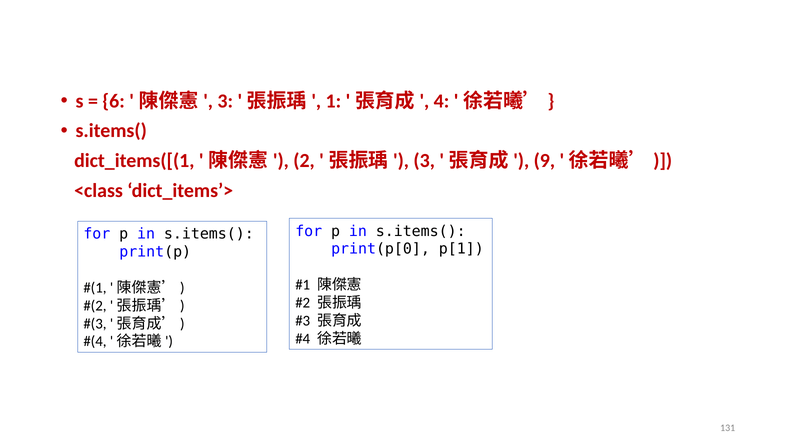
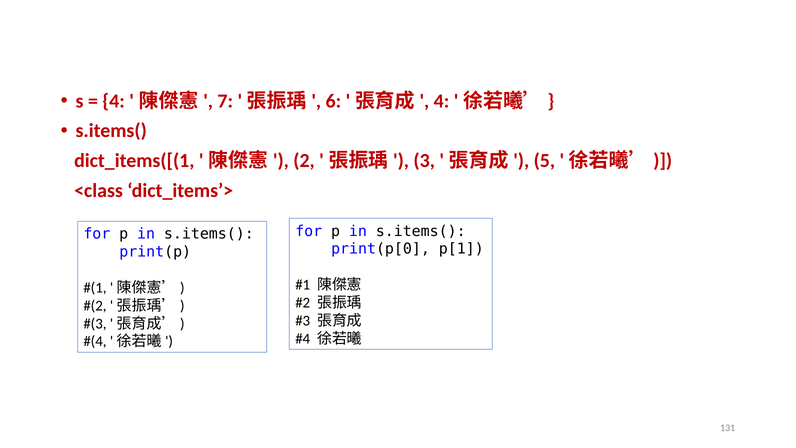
6: 6 -> 4 (114, 101)
3: 3 -> 7 (225, 101)
1: 1 -> 6 (333, 101)
9: 9 -> 5 (544, 161)
